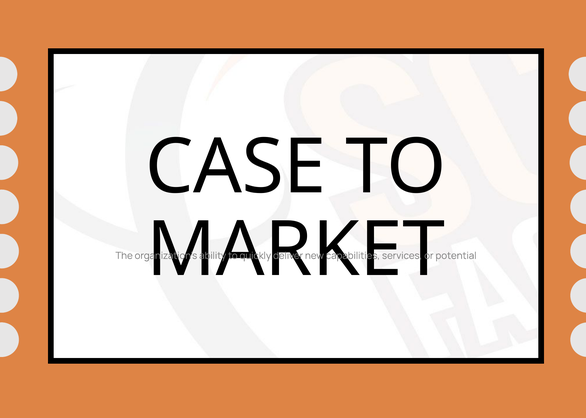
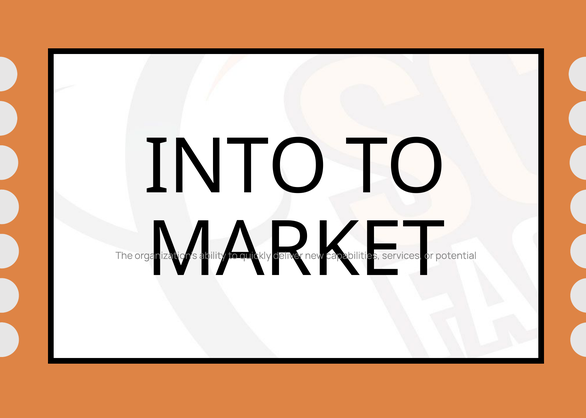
CASE: CASE -> INTO (236, 167)
